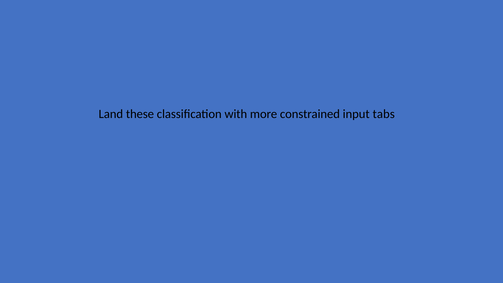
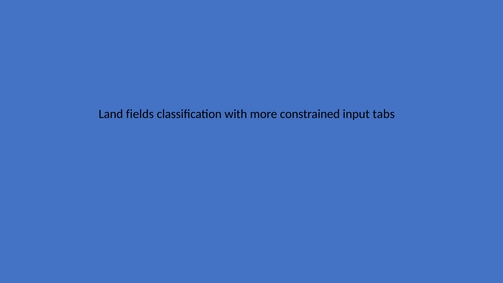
these: these -> fields (140, 114)
